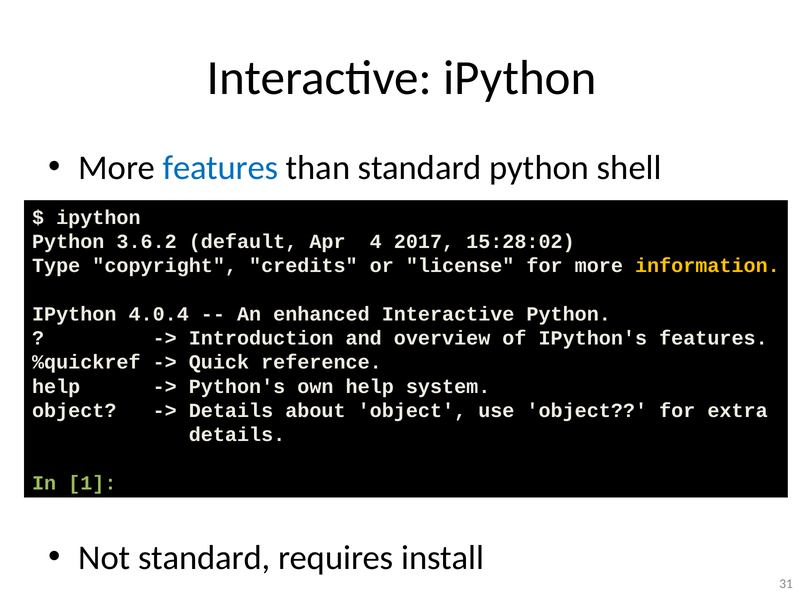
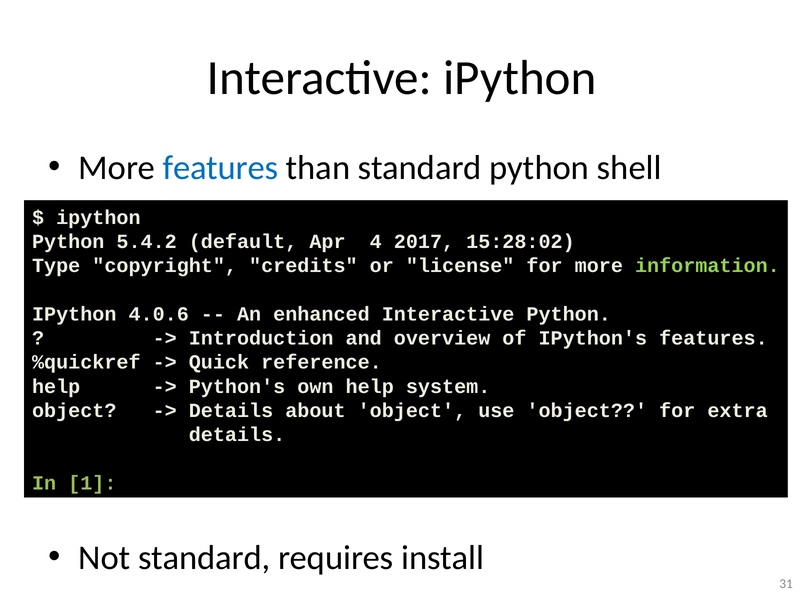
3.6.2: 3.6.2 -> 5.4.2 (147, 242)
information colour: yellow -> light green (707, 266)
4.0.4: 4.0.4 -> 4.0.6 (159, 314)
